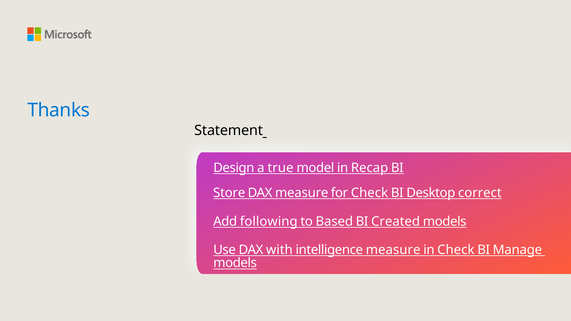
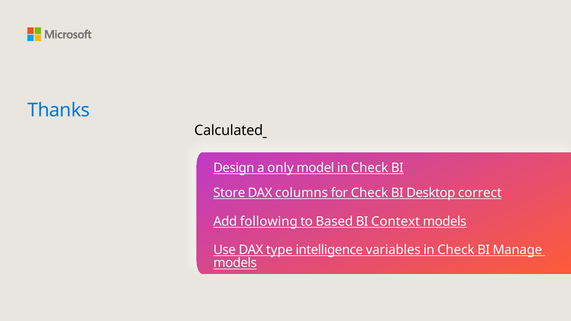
Statement: Statement -> Calculated (229, 130)
true: true -> only (281, 168)
model in Recap: Recap -> Check (370, 168)
DAX measure: measure -> columns (302, 193)
Created: Created -> Context (396, 222)
with: with -> type (279, 250)
intelligence measure: measure -> variables (393, 250)
